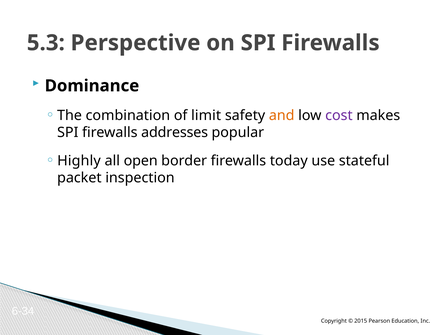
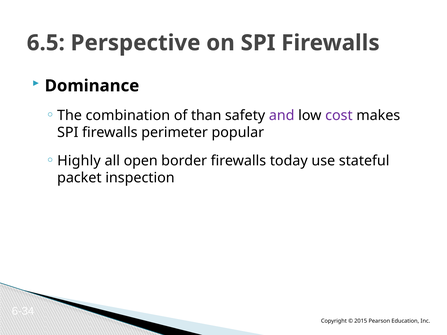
5.3: 5.3 -> 6.5 (46, 43)
limit: limit -> than (206, 116)
and colour: orange -> purple (282, 116)
addresses: addresses -> perimeter (175, 133)
